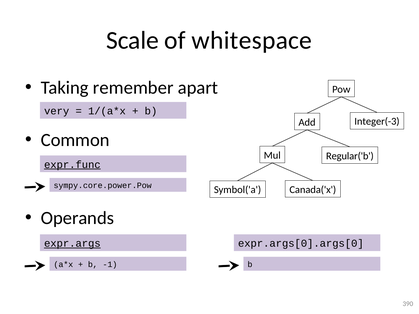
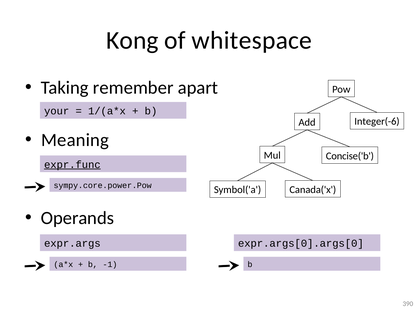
Scale: Scale -> Kong (132, 41)
very: very -> your (57, 111)
Integer(-3: Integer(-3 -> Integer(-6 (377, 122)
Common: Common -> Meaning (75, 140)
Regular('b: Regular('b -> Concise('b (350, 156)
expr.args underline: present -> none (72, 244)
